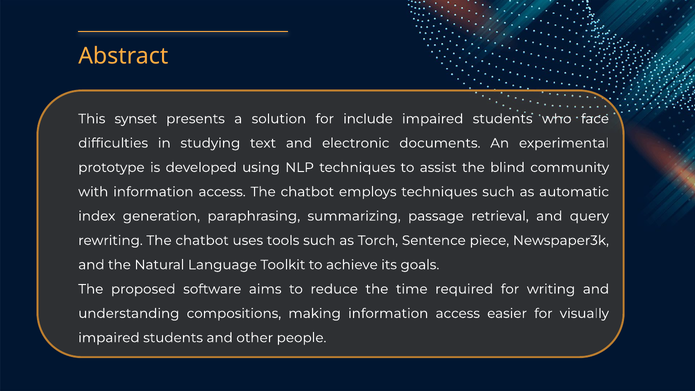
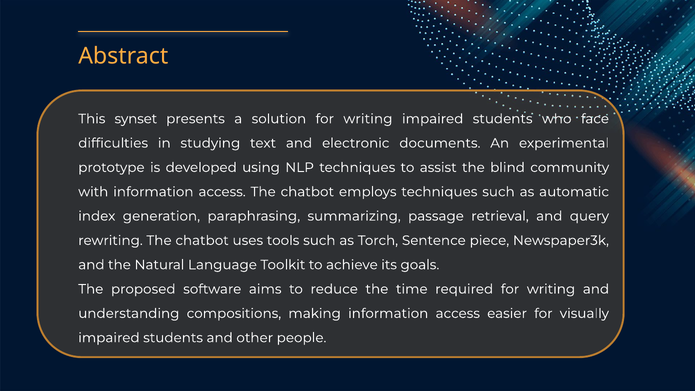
solution for include: include -> writing (368, 119)
